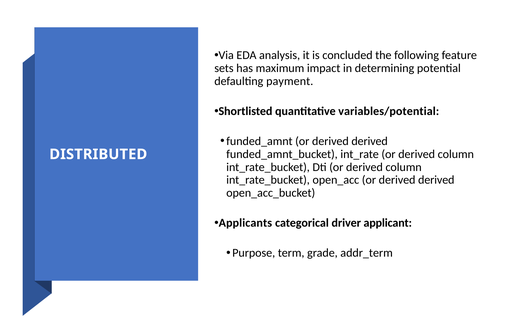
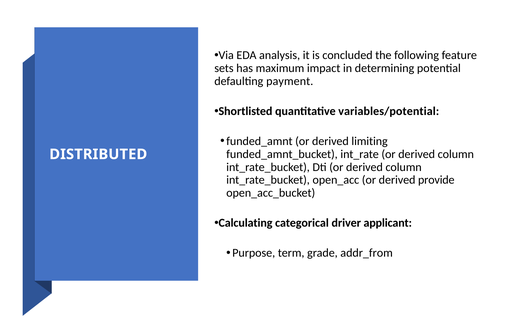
funded_amnt or derived derived: derived -> limiting (370, 141)
open_acc or derived derived: derived -> provide (436, 180)
Applicants: Applicants -> Calculating (245, 222)
addr_term: addr_term -> addr_from (367, 252)
